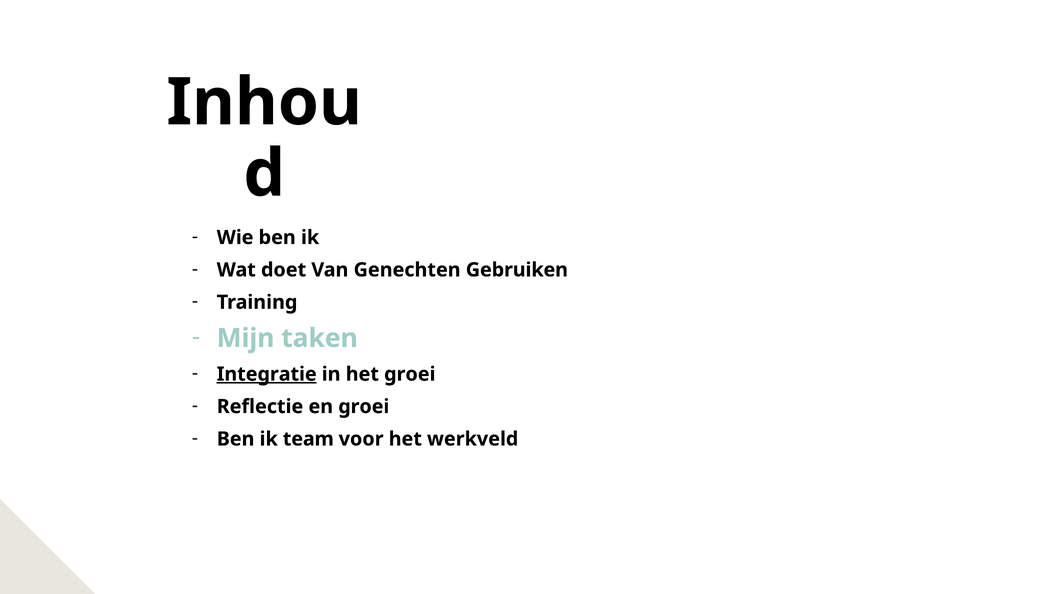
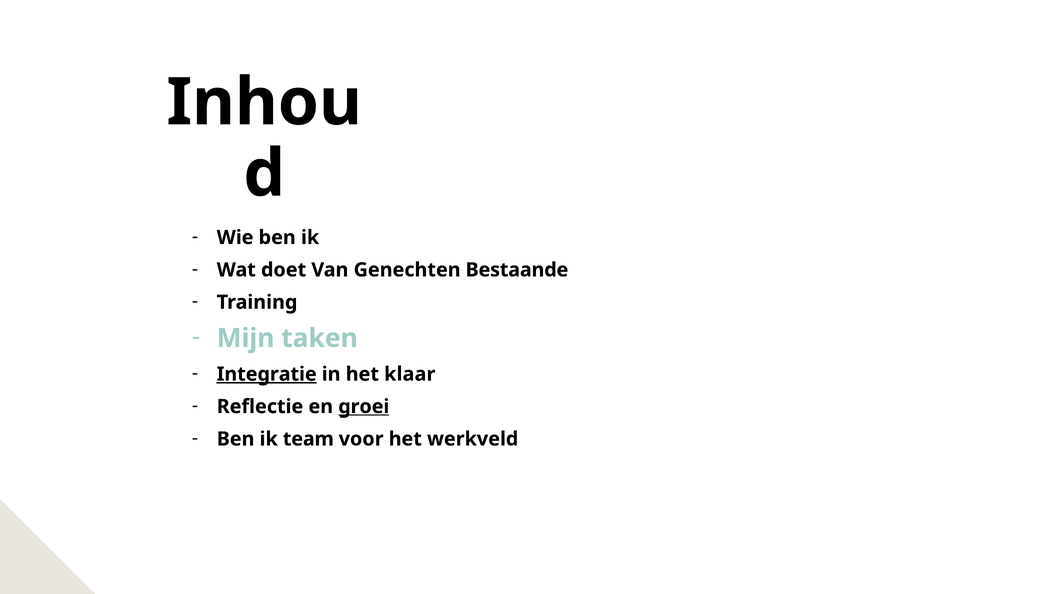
Gebruiken: Gebruiken -> Bestaande (517, 270)
het groei: groei -> klaar (410, 374)
groei underline: none -> present (364, 406)
